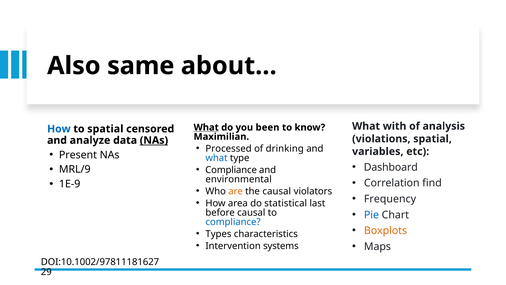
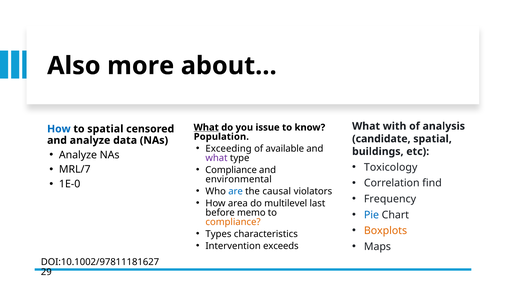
same: same -> more (141, 66)
been: been -> issue (268, 127)
Maximilian: Maximilian -> Population (221, 136)
violations: violations -> candidate (381, 139)
NAs underline: present -> none (154, 140)
Processed: Processed -> Exceeding (229, 149)
drinking: drinking -> available (285, 149)
Present: Present -> Analyze (78, 155)
variables: variables -> buildings (378, 151)
what colour: blue -> purple (217, 158)
Dashboard: Dashboard -> Toxicology (391, 167)
MRL/9: MRL/9 -> MRL/7 (75, 169)
1E-9: 1E-9 -> 1E-0 (70, 184)
are colour: orange -> blue (236, 191)
statistical: statistical -> multilevel (286, 203)
before causal: causal -> memo (251, 212)
compliance colour: blue -> orange (233, 222)
systems: systems -> exceeds (281, 246)
